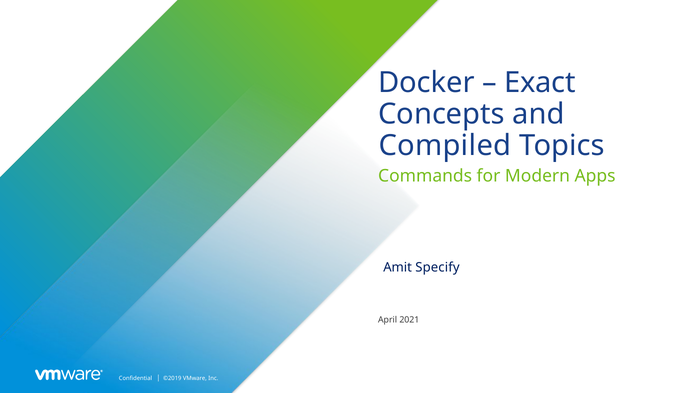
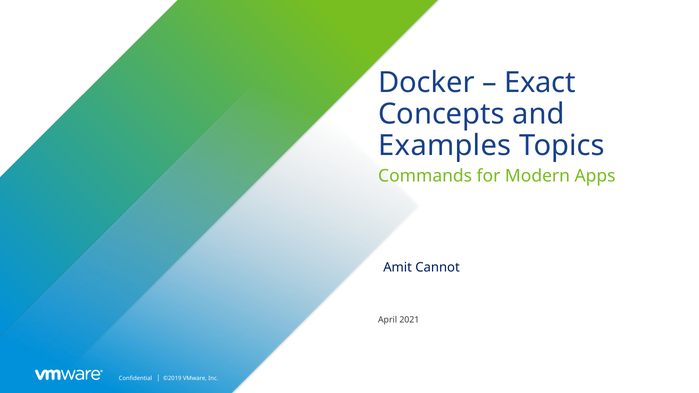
Compiled: Compiled -> Examples (445, 146)
Specify: Specify -> Cannot (438, 267)
